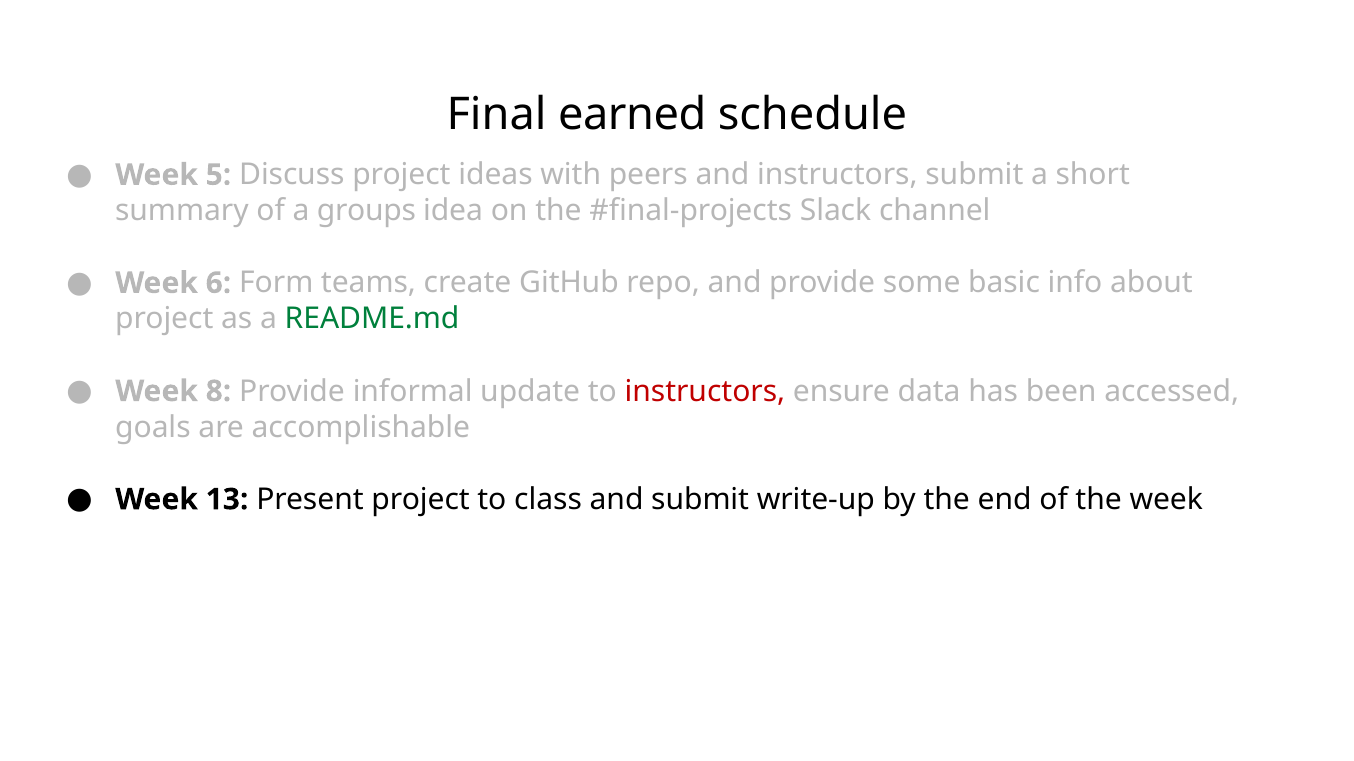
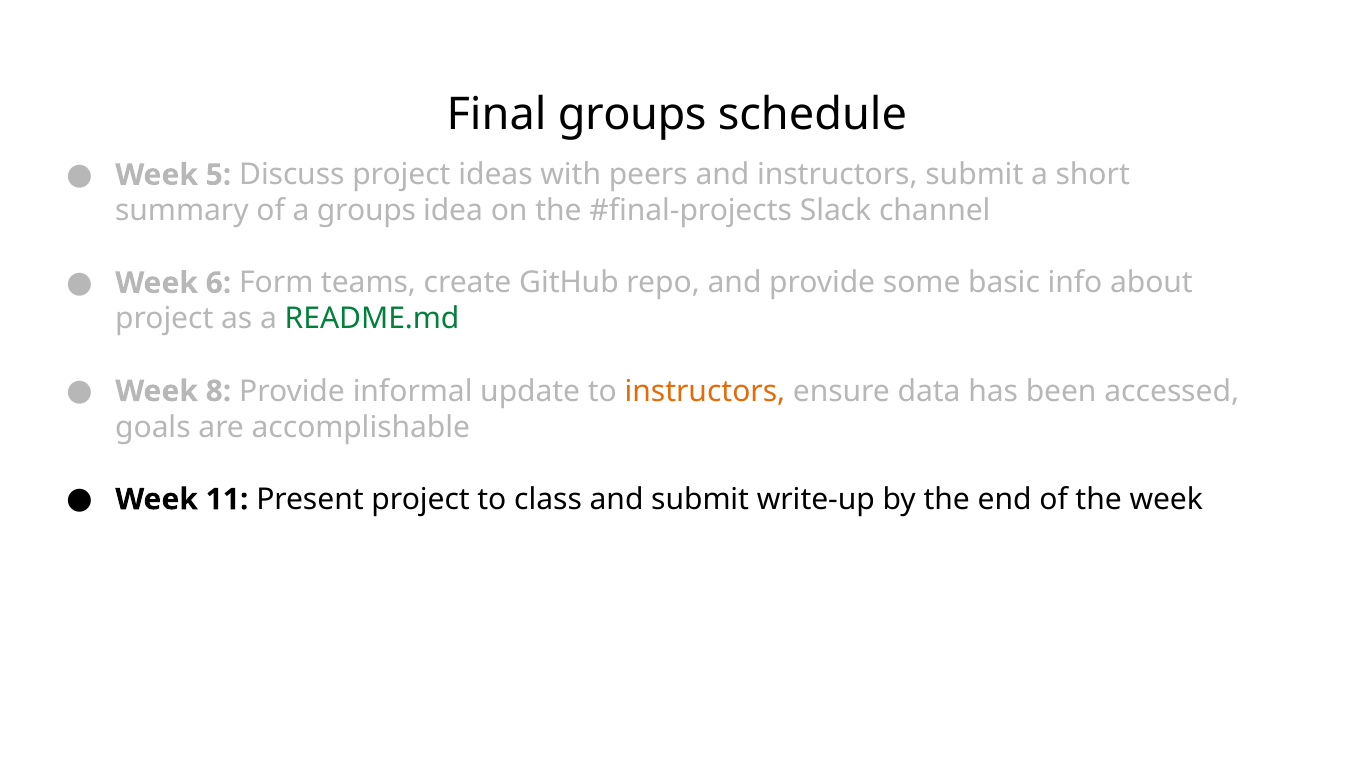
Final earned: earned -> groups (632, 115)
instructors colour: red -> orange (705, 392)
13: 13 -> 11 (227, 500)
